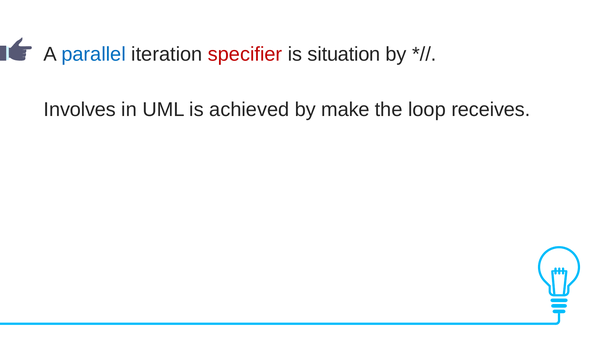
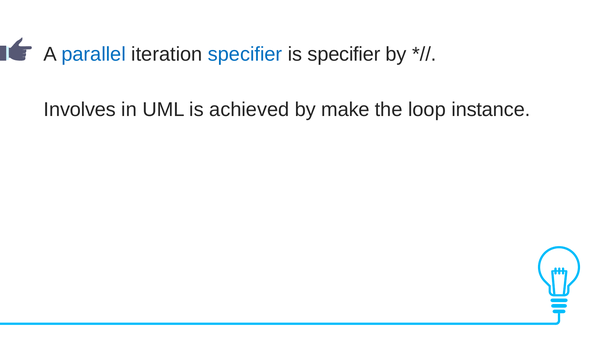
specifier colour: red -> blue (245, 54)
is situation: situation -> specifier (344, 54)
receives: receives -> instance (491, 110)
